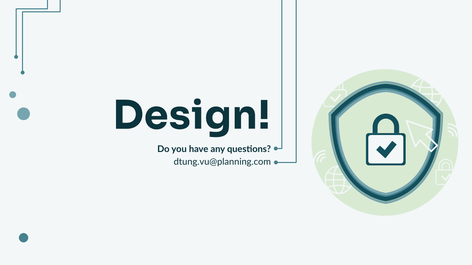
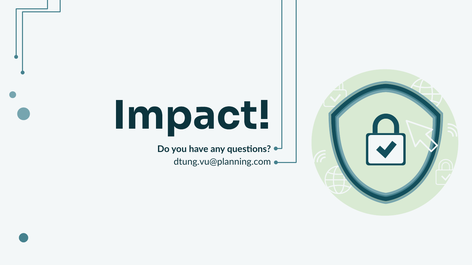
Design: Design -> Impact (192, 116)
